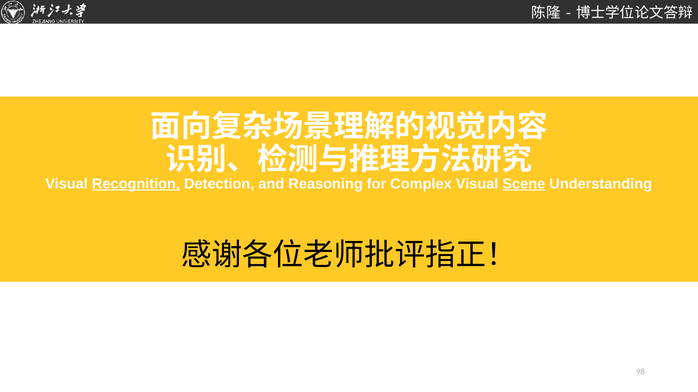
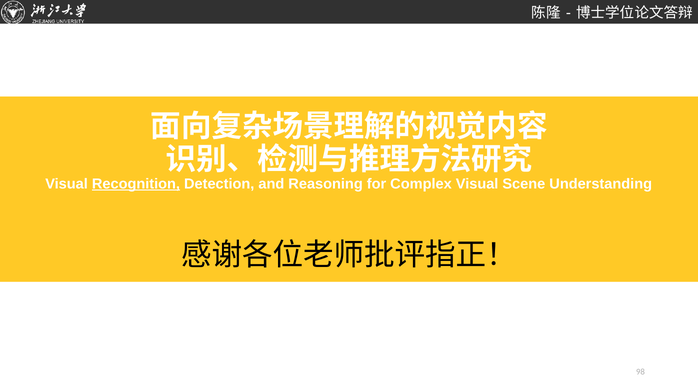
Scene underline: present -> none (524, 184)
